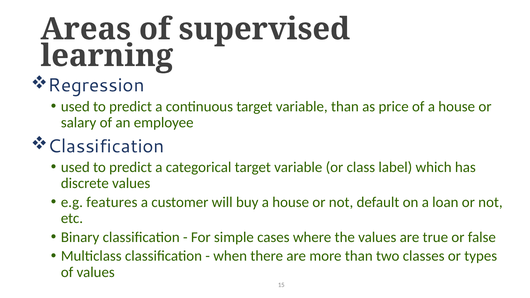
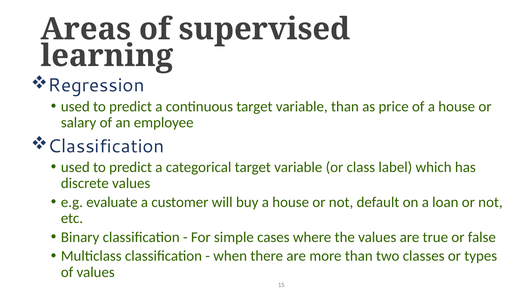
features: features -> evaluate (112, 202)
